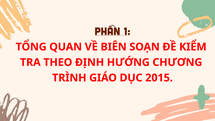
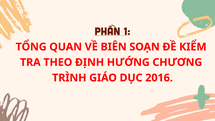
2015: 2015 -> 2016 (159, 78)
